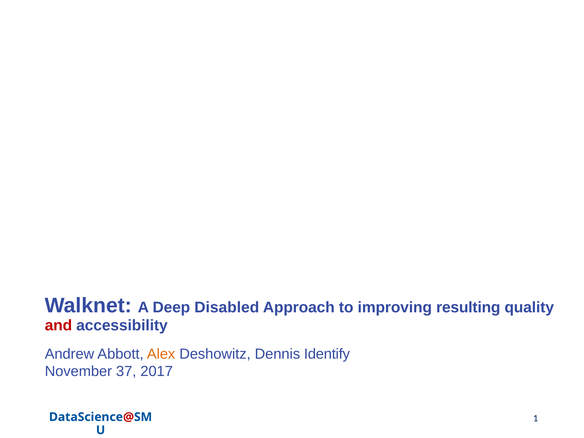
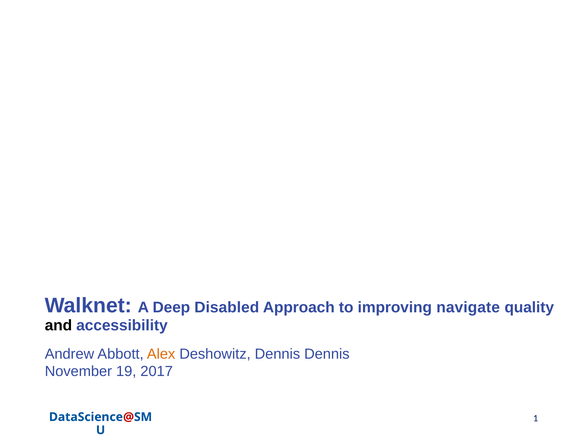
resulting: resulting -> navigate (468, 307)
and colour: red -> black (58, 325)
Dennis Identify: Identify -> Dennis (327, 354)
37: 37 -> 19 (126, 371)
